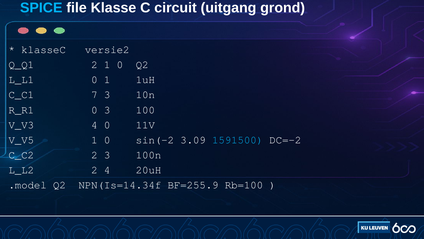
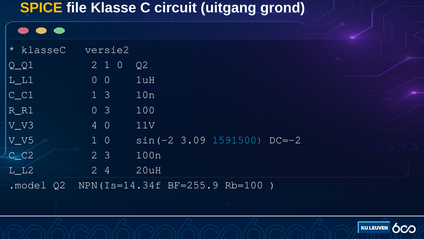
SPICE colour: light blue -> yellow (41, 8)
0 1: 1 -> 0 (107, 80)
C_C1 7: 7 -> 1 (94, 95)
